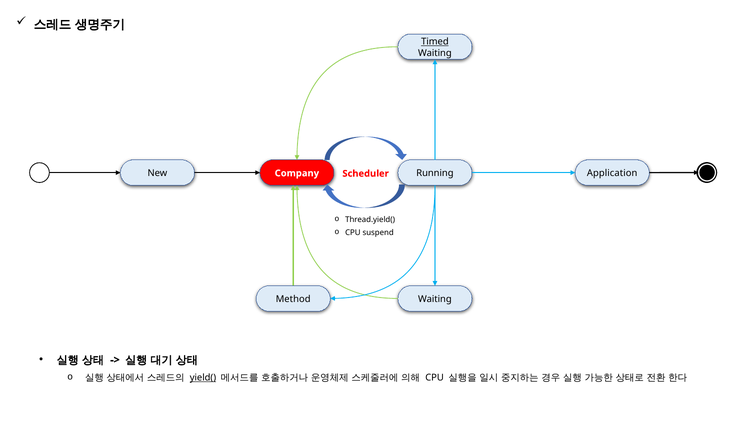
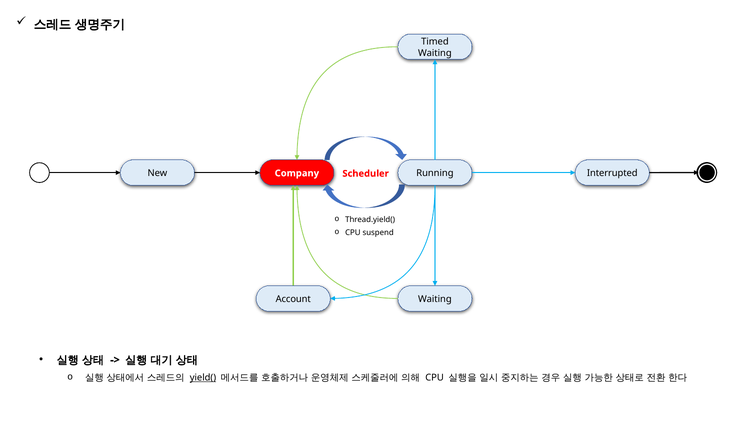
Timed underline: present -> none (435, 42)
Application: Application -> Interrupted (612, 173)
Method: Method -> Account (293, 299)
